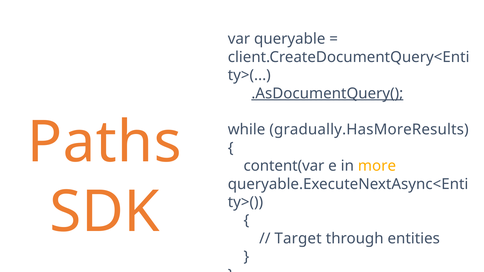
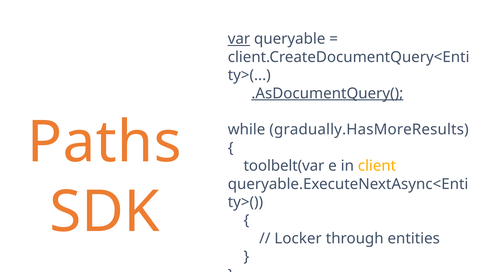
var underline: none -> present (239, 39)
content(var: content(var -> toolbelt(var (284, 166)
more: more -> client (377, 166)
Target: Target -> Locker (298, 239)
